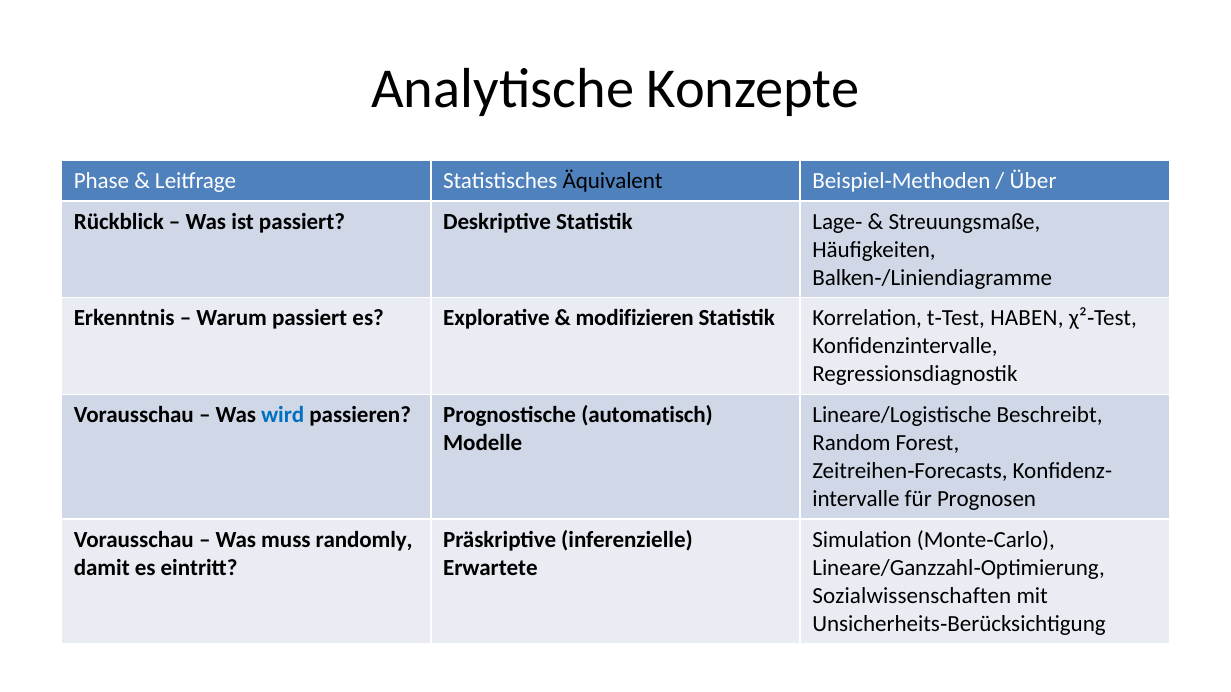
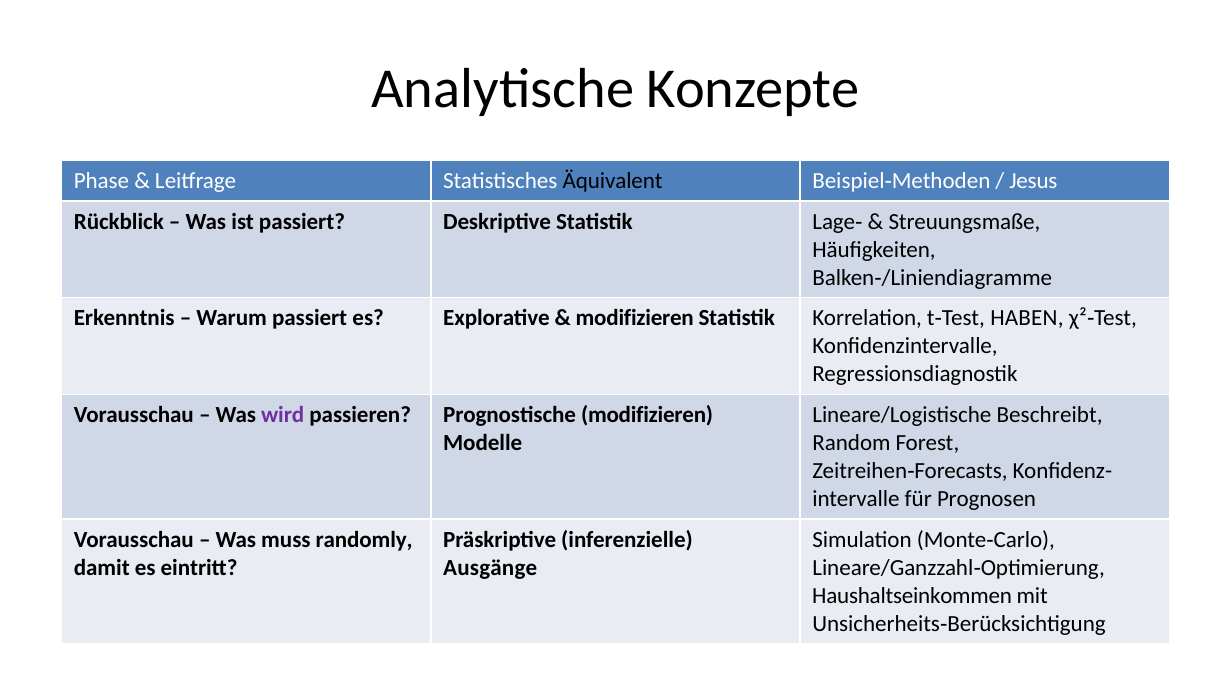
Über: Über -> Jesus (1033, 181)
wird colour: blue -> purple (283, 415)
Prognostische automatisch: automatisch -> modifizieren (647, 415)
Erwartete: Erwartete -> Ausgänge (490, 568)
Sozialwissenschaften: Sozialwissenschaften -> Haushaltseinkommen (912, 596)
